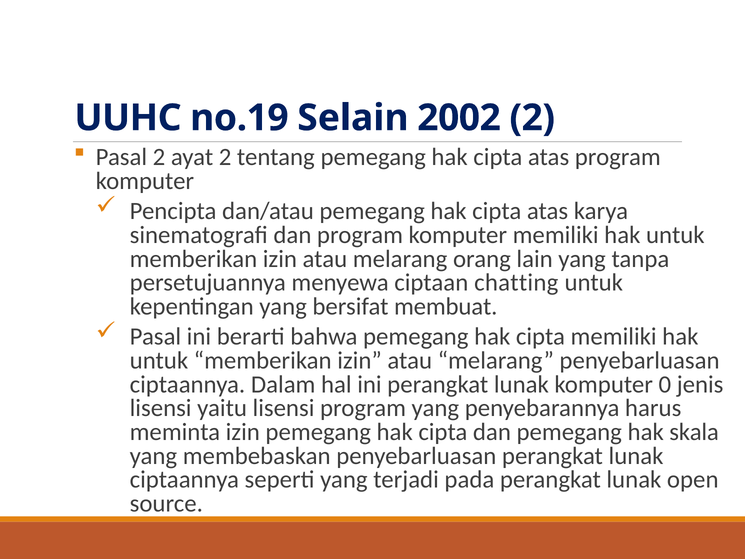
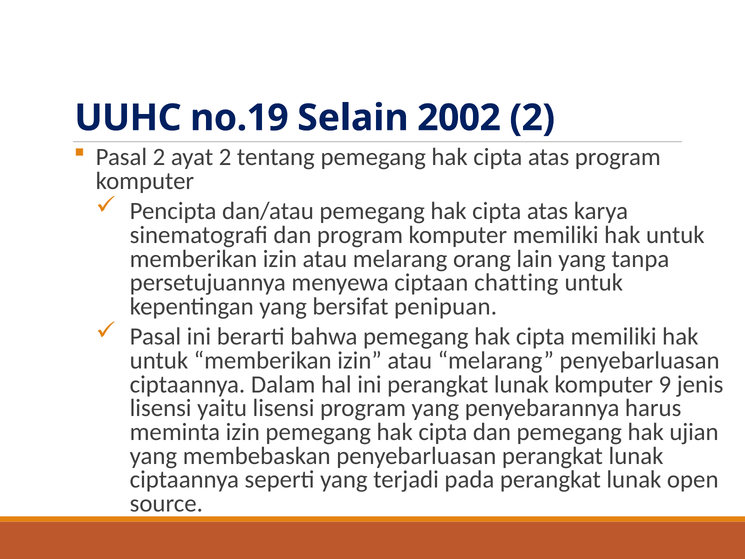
membuat: membuat -> penipuan (446, 306)
0: 0 -> 9 (665, 384)
skala: skala -> ujian (694, 432)
